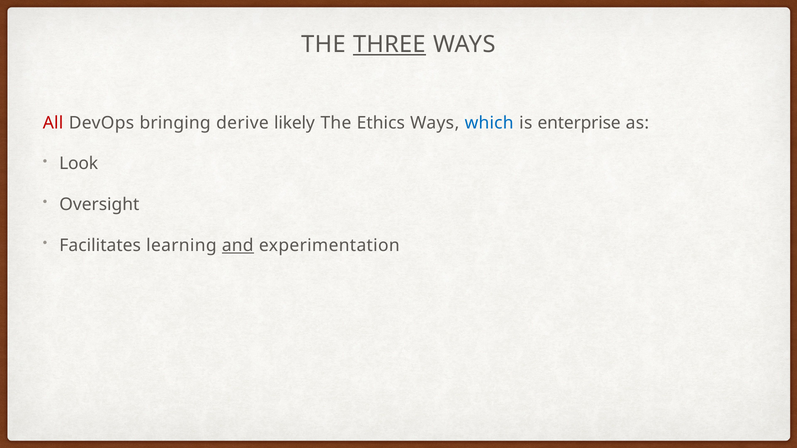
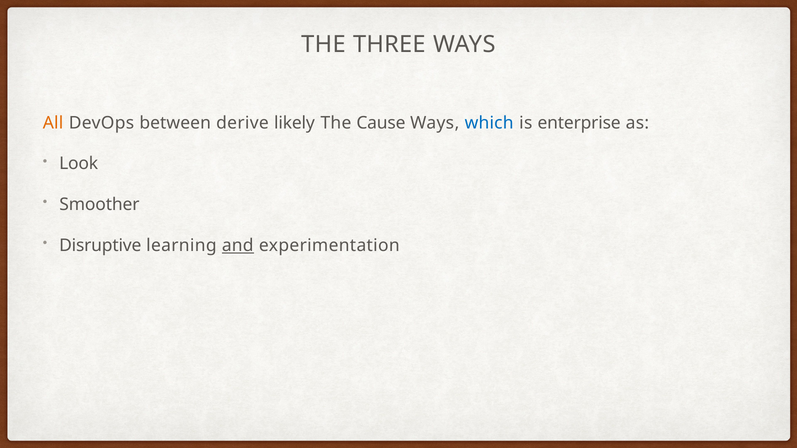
THREE underline: present -> none (389, 44)
All colour: red -> orange (53, 123)
bringing: bringing -> between (175, 123)
Ethics: Ethics -> Cause (381, 123)
Oversight: Oversight -> Smoother (99, 205)
Facilitates: Facilitates -> Disruptive (100, 245)
